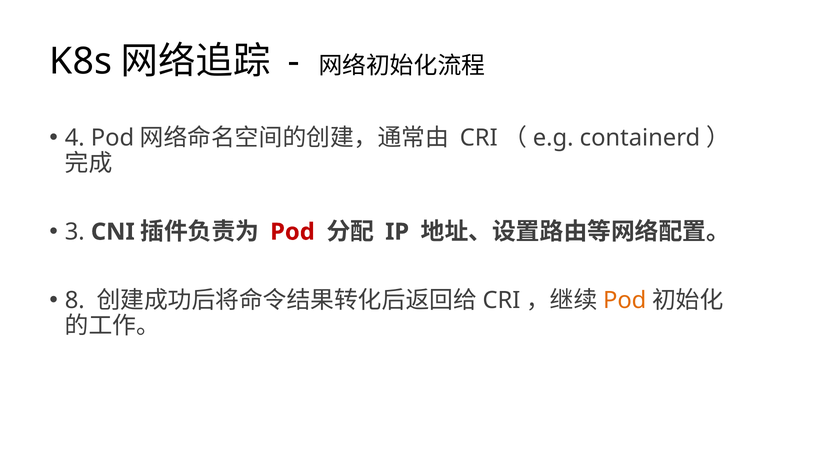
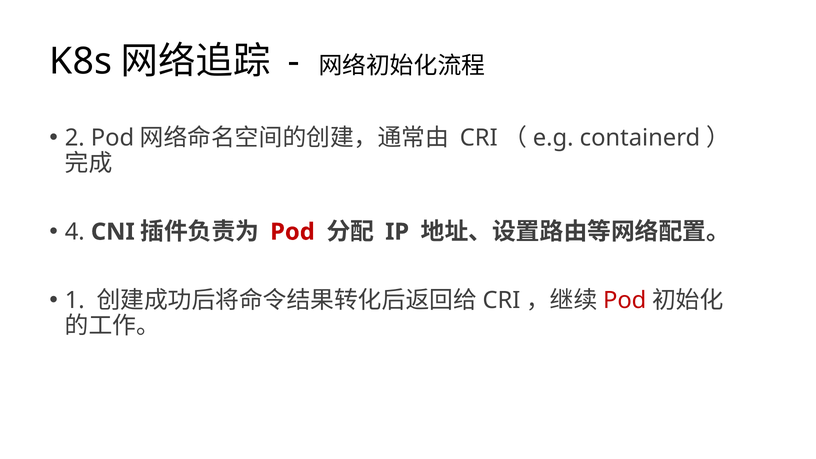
4: 4 -> 2 (75, 138)
3: 3 -> 4 (75, 232)
8: 8 -> 1 (75, 300)
Pod colour: orange -> red (625, 300)
